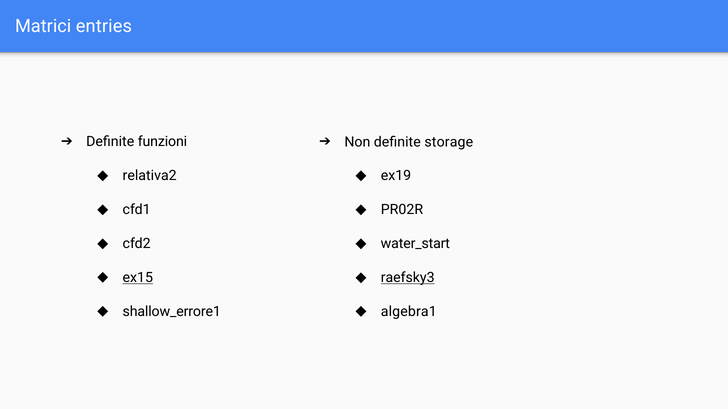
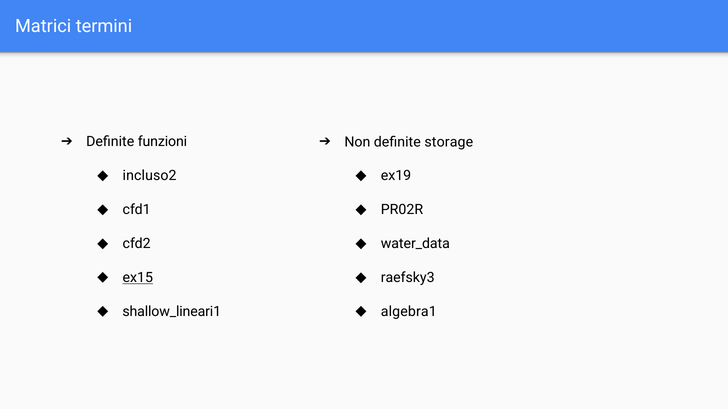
entries: entries -> termini (104, 27)
relativa2: relativa2 -> incluso2 (150, 176)
water_start: water_start -> water_data (415, 244)
raefsky3 underline: present -> none (408, 278)
shallow_errore1: shallow_errore1 -> shallow_lineari1 (172, 312)
